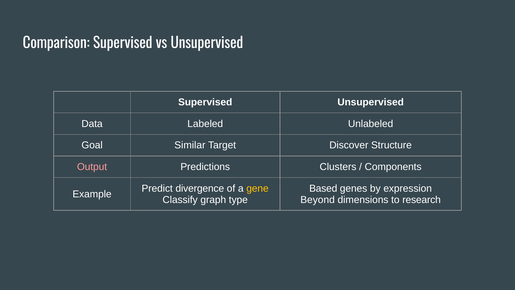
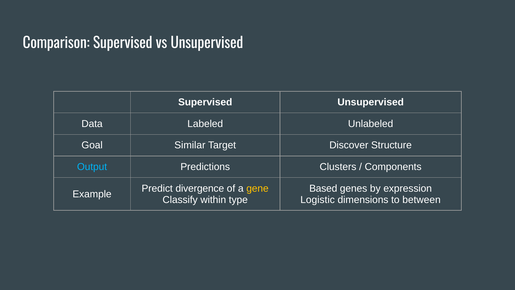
Output colour: pink -> light blue (92, 167)
graph: graph -> within (213, 200)
Beyond: Beyond -> Logistic (318, 200)
research: research -> between (422, 200)
